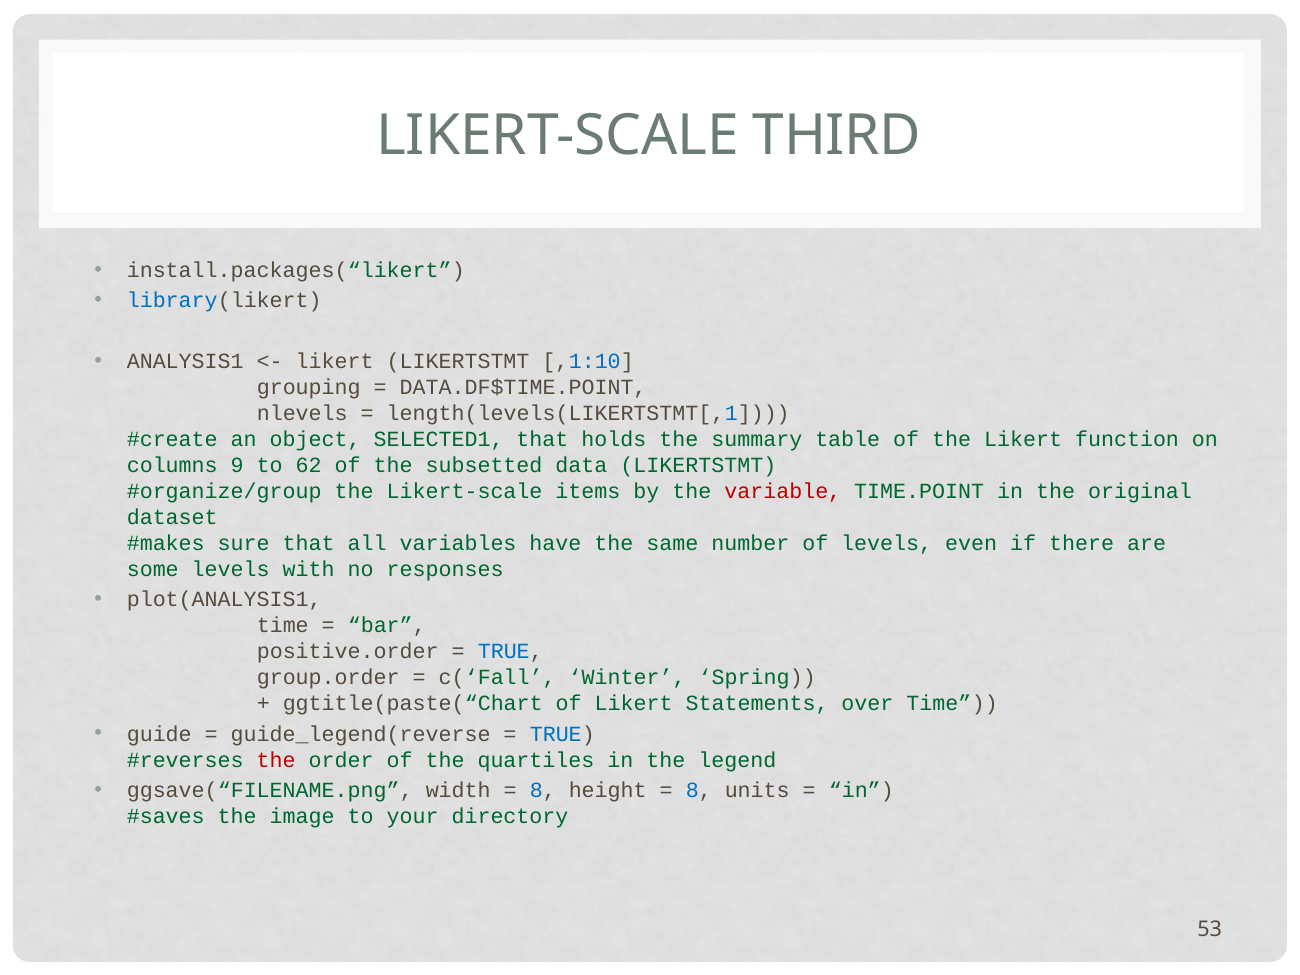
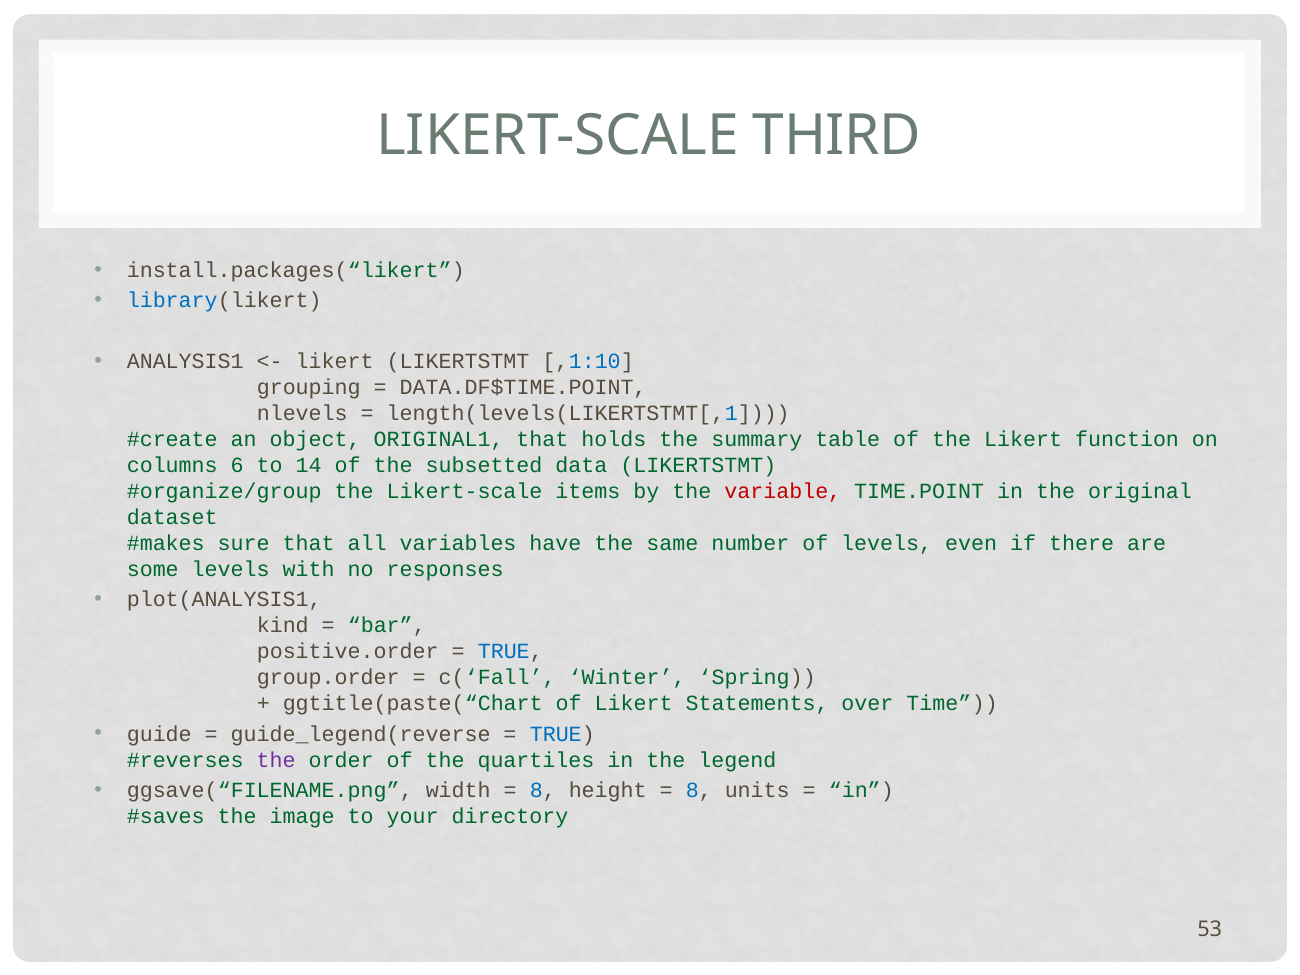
SELECTED1: SELECTED1 -> ORIGINAL1 (439, 439)
9: 9 -> 6 (237, 465)
62: 62 -> 14 (309, 465)
time: time -> kind (283, 626)
the colour: red -> purple (276, 760)
